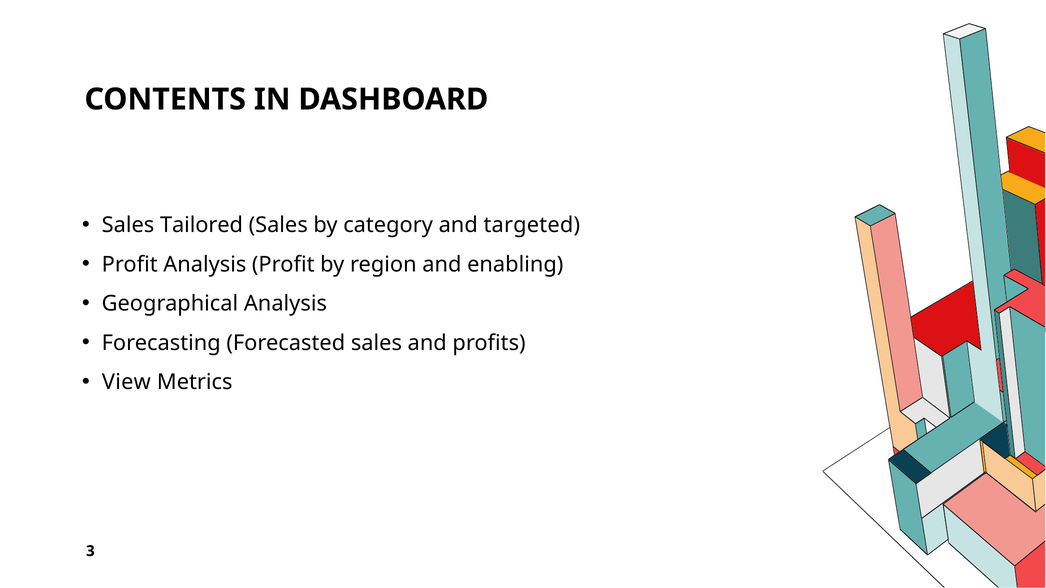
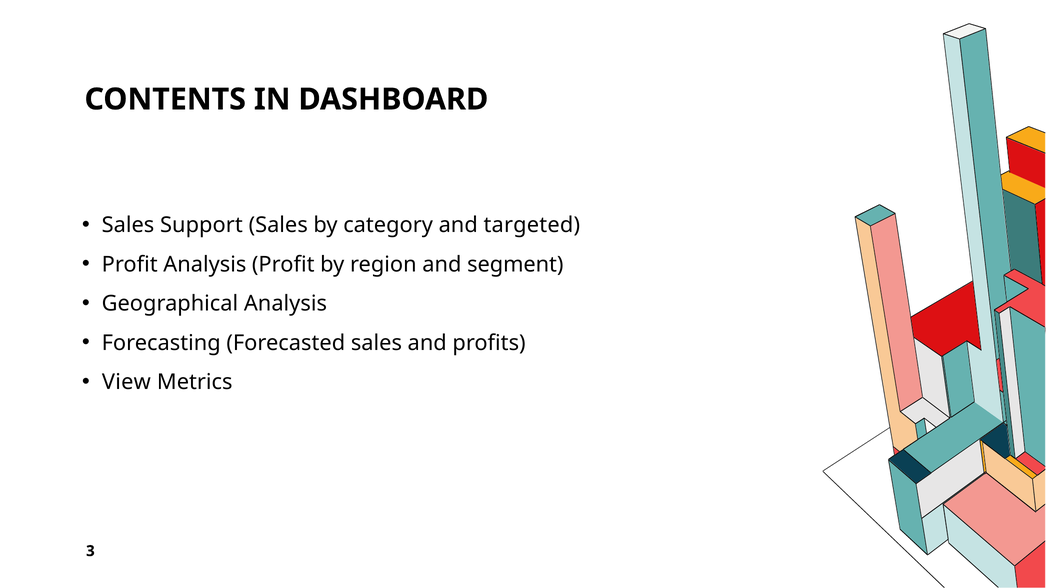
Tailored: Tailored -> Support (201, 225)
enabling: enabling -> segment (515, 265)
